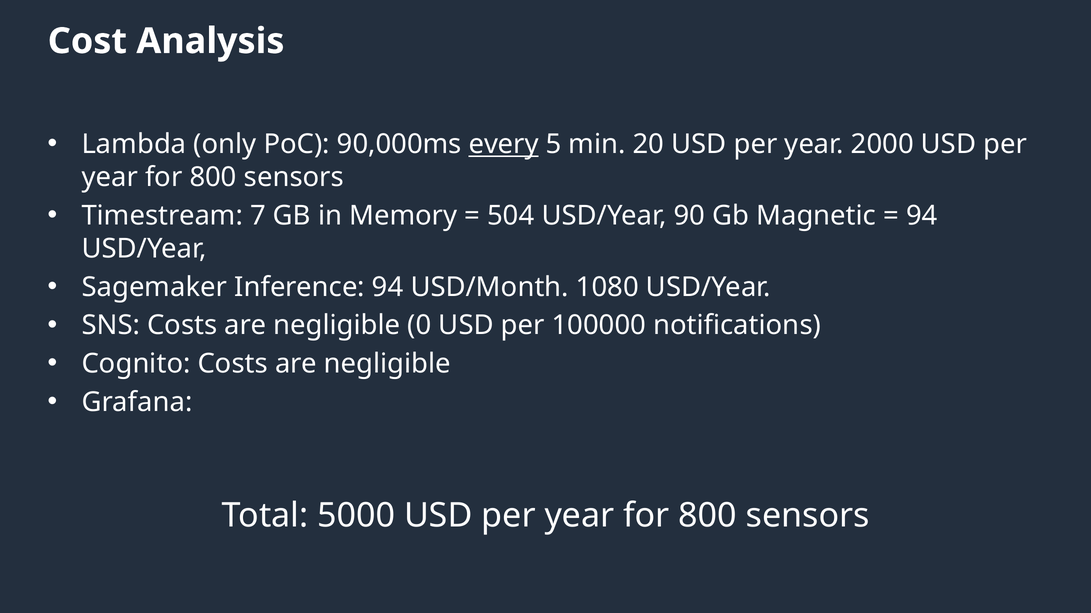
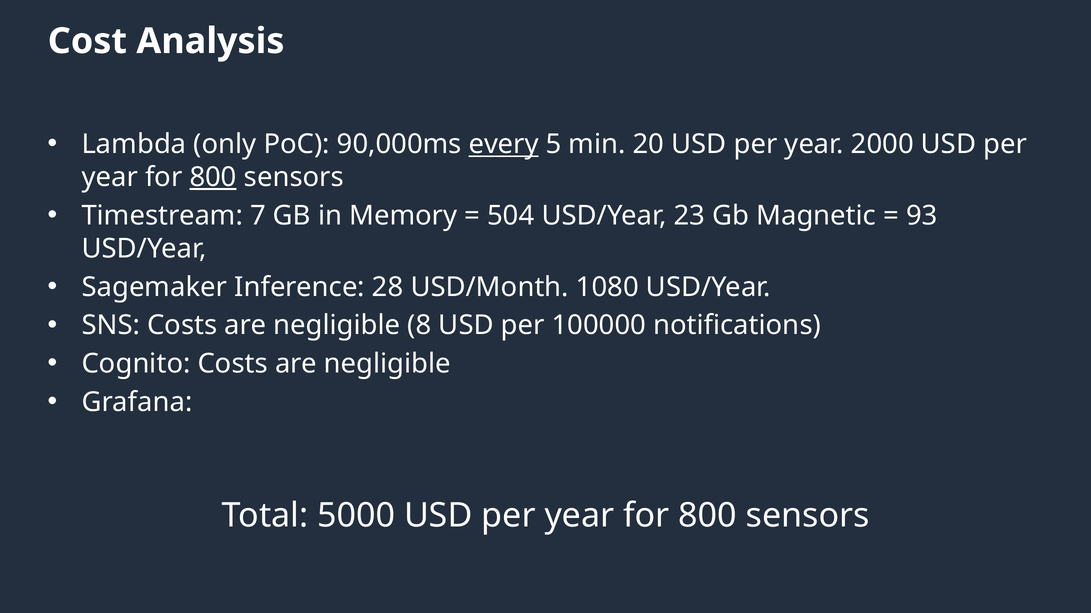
800 underline: none -> present (213, 177)
90: 90 -> 23 (689, 216)
94: 94 -> 93 (922, 216)
Inference 94: 94 -> 28 (388, 287)
0: 0 -> 8 (419, 326)
